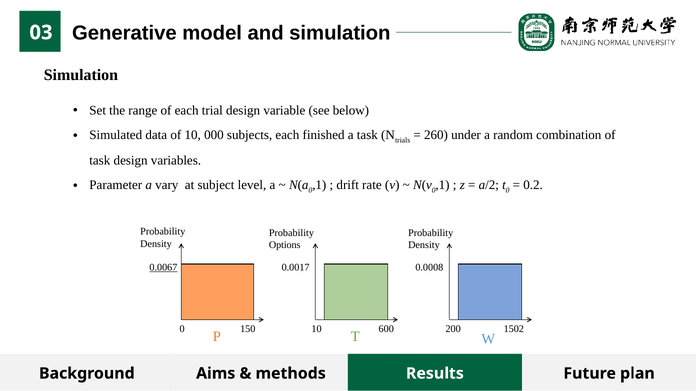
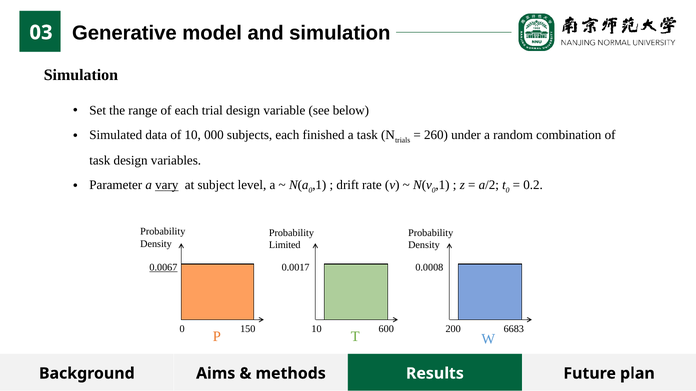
vary underline: none -> present (167, 185)
Options: Options -> Limited (285, 245)
1502: 1502 -> 6683 (514, 329)
